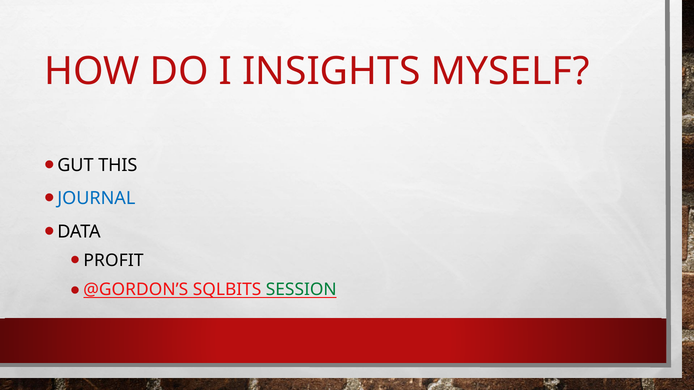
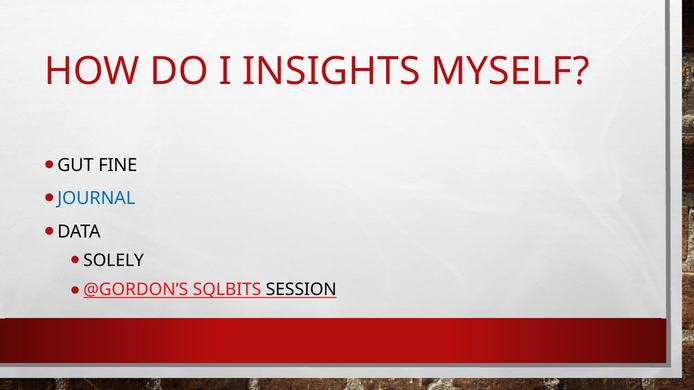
THIS: THIS -> FINE (118, 165)
PROFIT: PROFIT -> SOLELY (114, 261)
SESSION colour: green -> black (301, 290)
